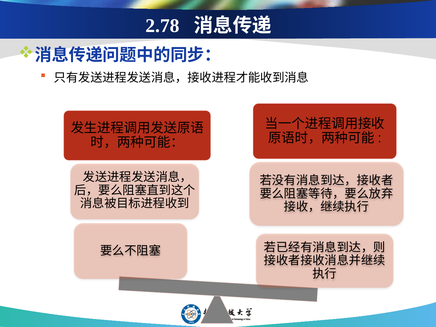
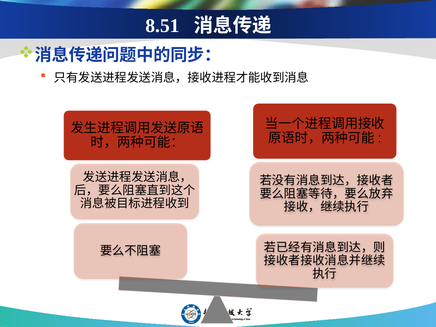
2.78: 2.78 -> 8.51 (163, 26)
